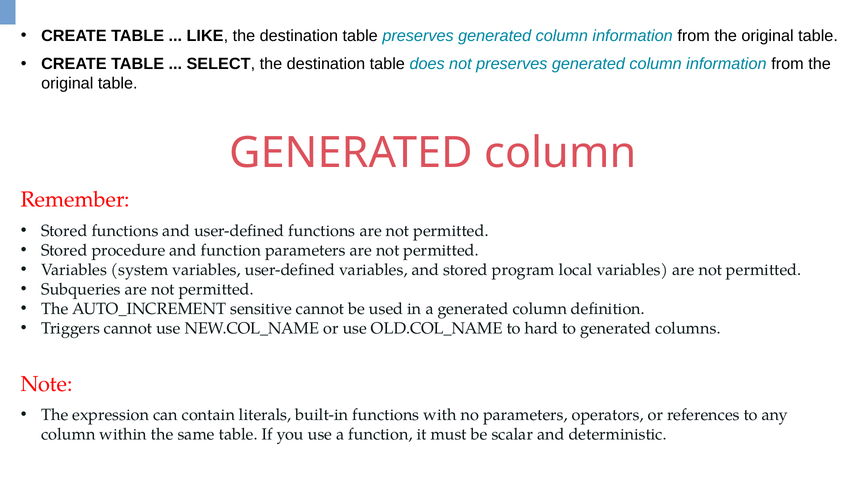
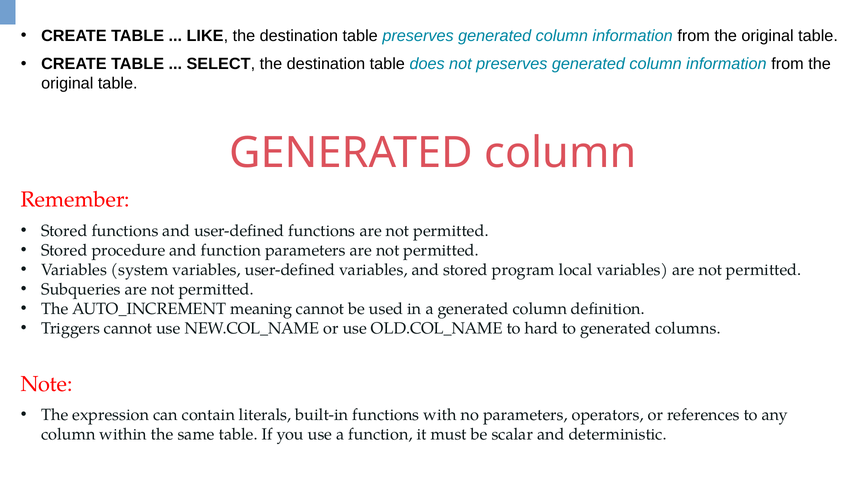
sensitive: sensitive -> meaning (261, 309)
